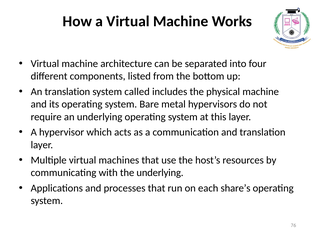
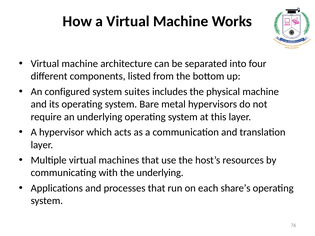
An translation: translation -> configured (67, 92)
called: called -> suites (137, 92)
